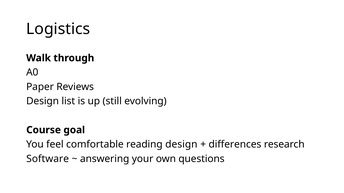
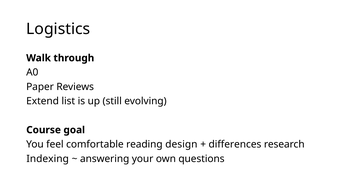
Design: Design -> Extend (43, 101)
Software: Software -> Indexing (48, 159)
